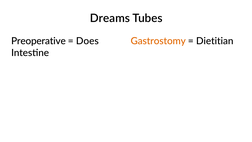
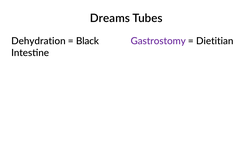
Preoperative: Preoperative -> Dehydration (38, 41)
Does: Does -> Black (87, 41)
Gastrostomy colour: orange -> purple (158, 41)
